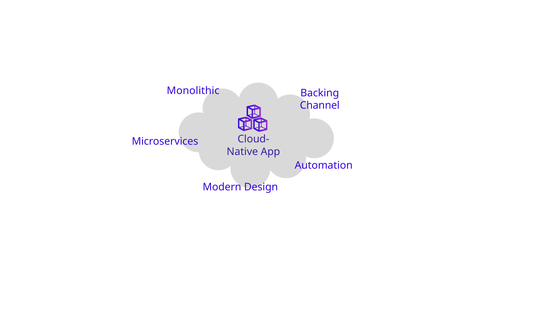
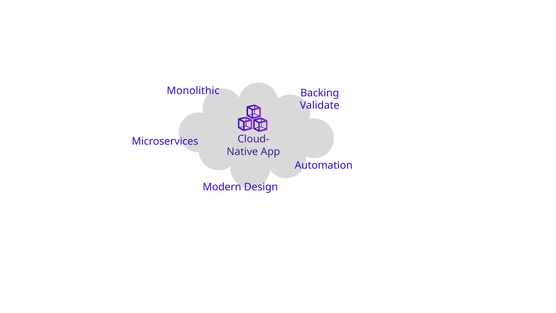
Channel: Channel -> Validate (320, 105)
